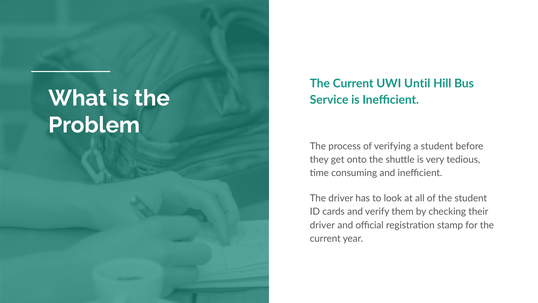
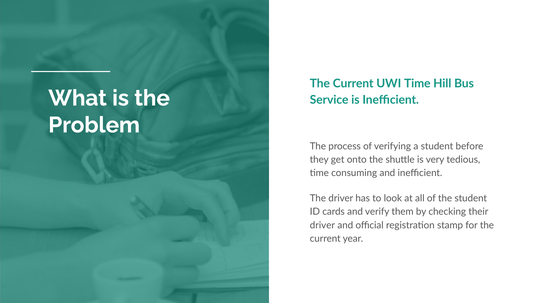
UWI Until: Until -> Time (417, 83)
